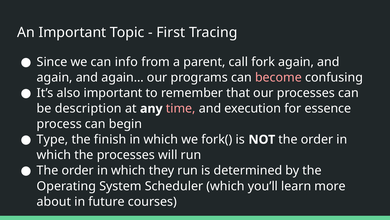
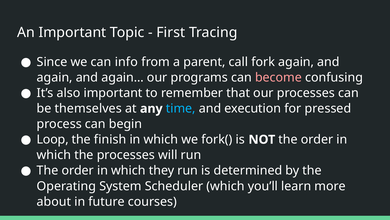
description: description -> themselves (88, 108)
time colour: pink -> light blue (181, 108)
essence: essence -> pressed (328, 108)
Type: Type -> Loop (53, 139)
